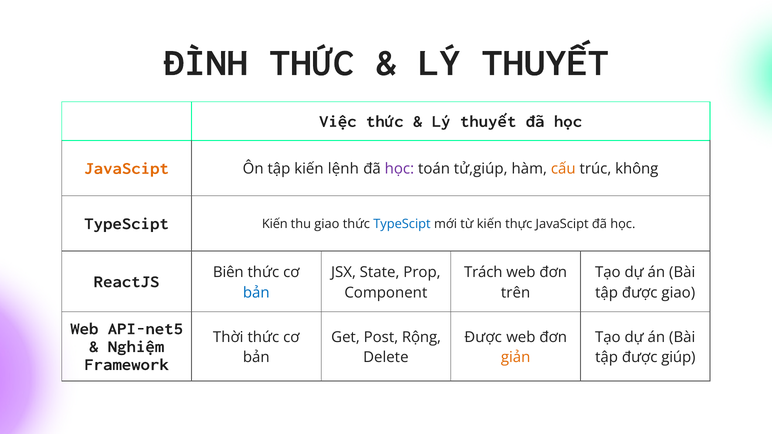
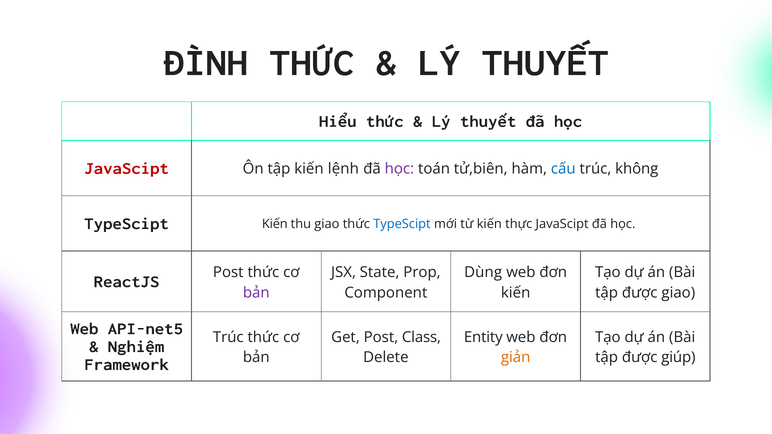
Việc: Việc -> Hiểu (338, 121)
JavaScipt colour: orange -> red (127, 168)
tử,giúp: tử,giúp -> tử,biên (481, 169)
cấu colour: orange -> blue (563, 169)
Biên: Biên -> Post (228, 272)
Trách: Trách -> Dùng (483, 272)
bản colour: blue -> purple (256, 293)
trên: trên -> kiến (516, 293)
Thời: Thời -> Trúc (228, 337)
Rộng: Rộng -> Class (421, 337)
Được: Được -> Entity (483, 337)
